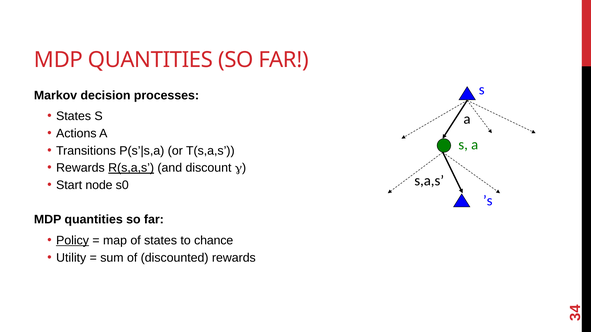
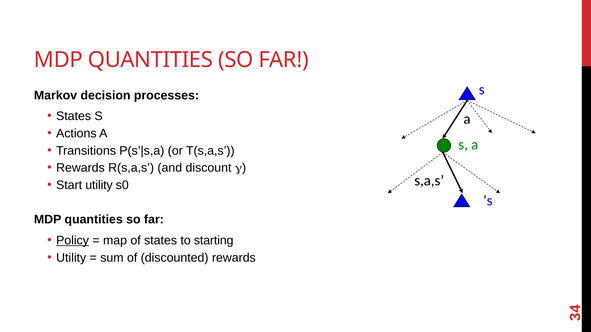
R(s,a,s underline: present -> none (131, 168)
Start node: node -> utility (99, 185)
chance: chance -> starting (214, 241)
